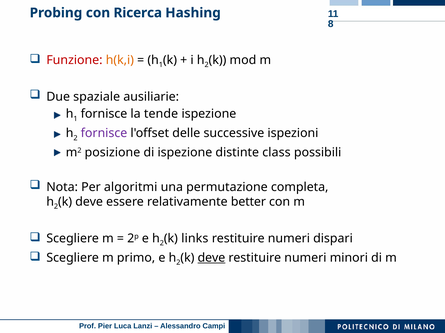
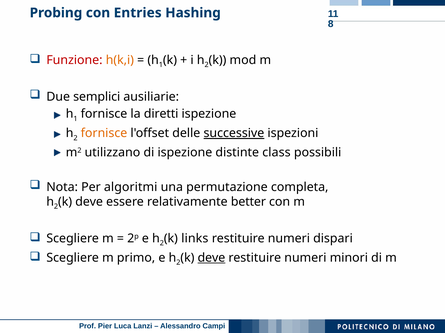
Ricerca: Ricerca -> Entries (138, 13)
spaziale: spaziale -> semplici (97, 97)
tende: tende -> diretti (161, 114)
fornisce colour: purple -> orange (104, 134)
successive underline: none -> present (234, 134)
posizione: posizione -> utilizzano (112, 153)
